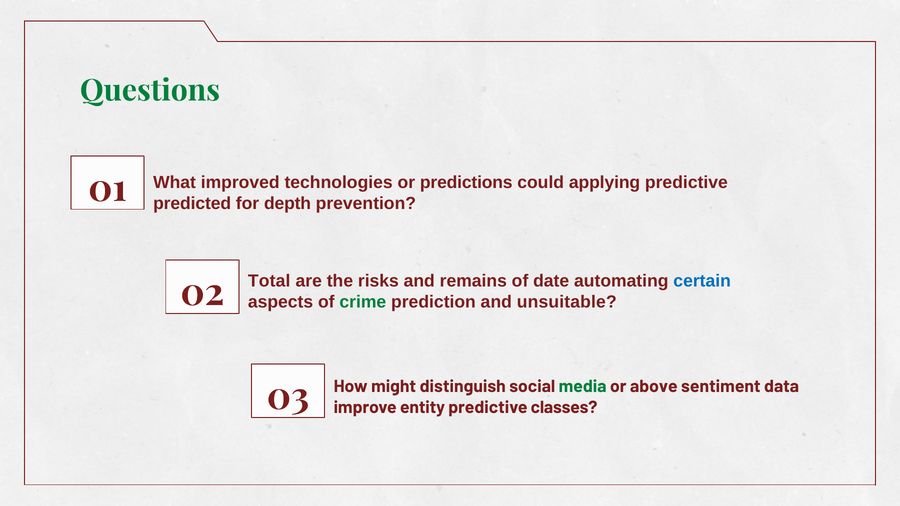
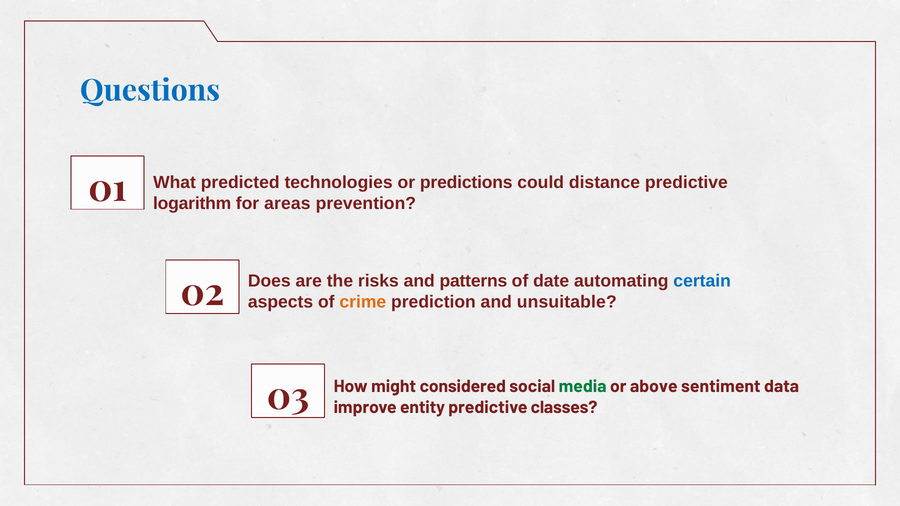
Questions colour: green -> blue (150, 91)
improved: improved -> predicted (240, 182)
applying: applying -> distance (604, 182)
predicted: predicted -> logarithm (192, 203)
depth: depth -> areas (287, 203)
Total: Total -> Does (269, 281)
remains: remains -> patterns (473, 281)
crime colour: green -> orange (363, 302)
distinguish: distinguish -> considered (463, 387)
